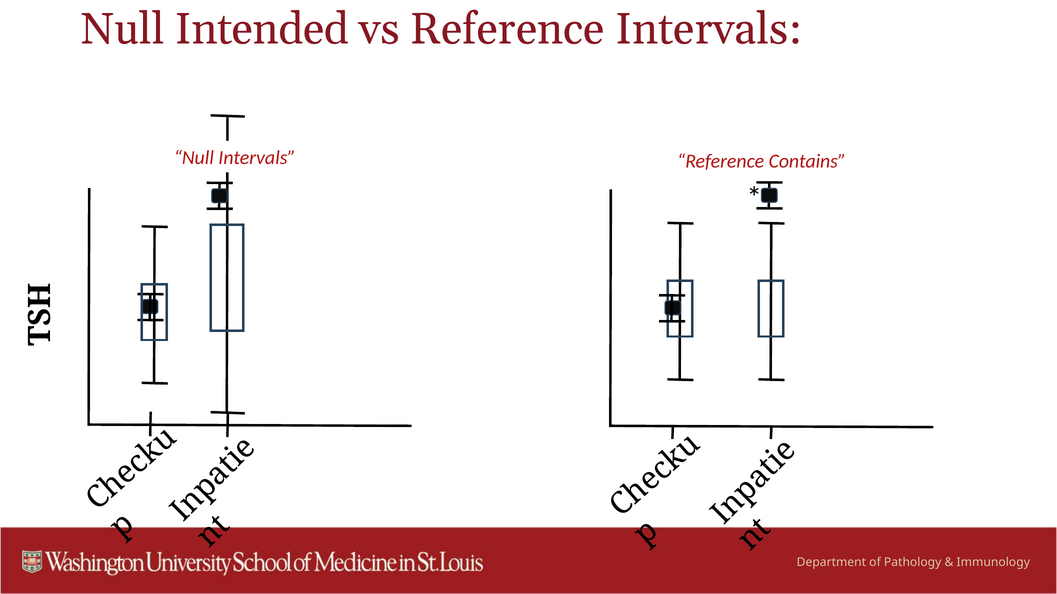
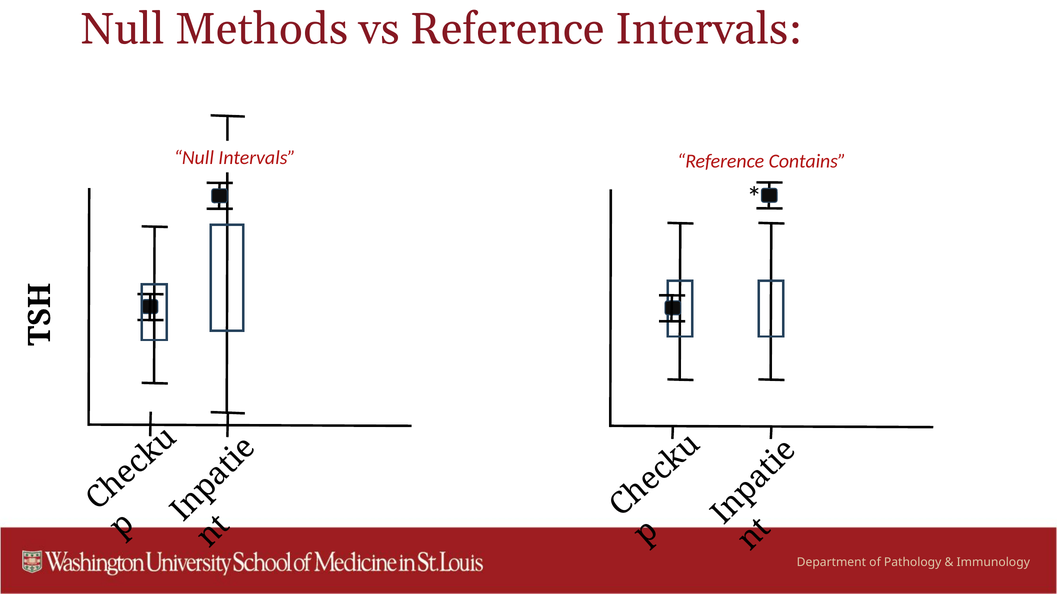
Intended: Intended -> Methods (262, 29)
